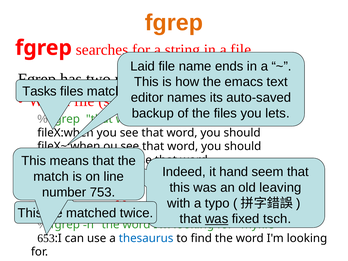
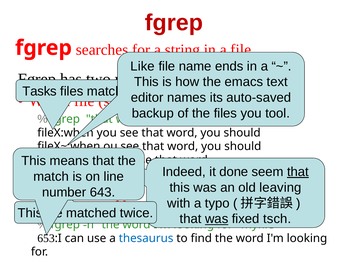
fgrep colour: orange -> red (174, 23)
Laid: Laid -> Like (143, 66)
lets: lets -> tool (278, 113)
hand: hand -> done (234, 172)
that underline: none -> present (298, 172)
753: 753 -> 643 (103, 192)
